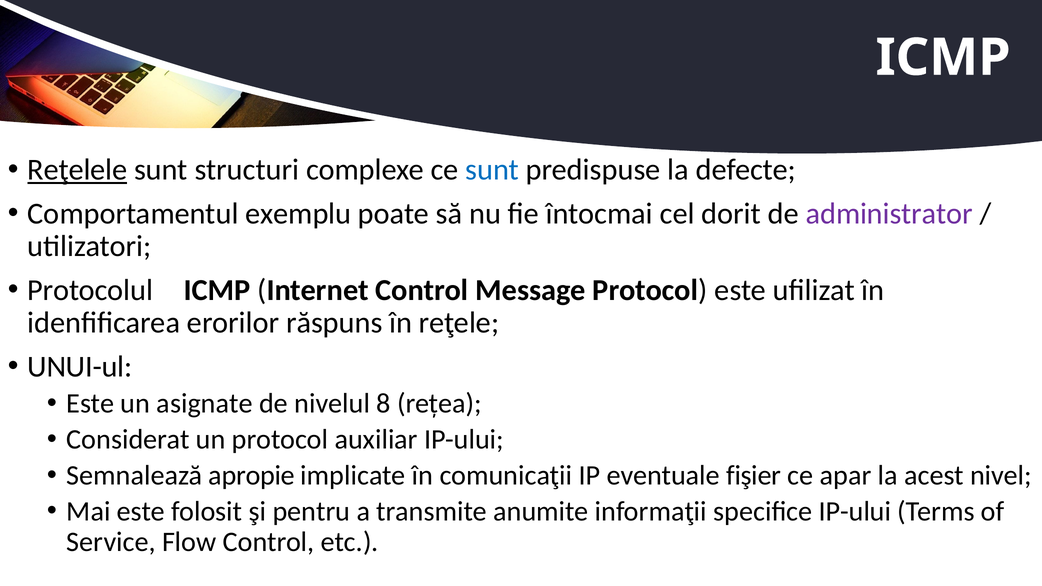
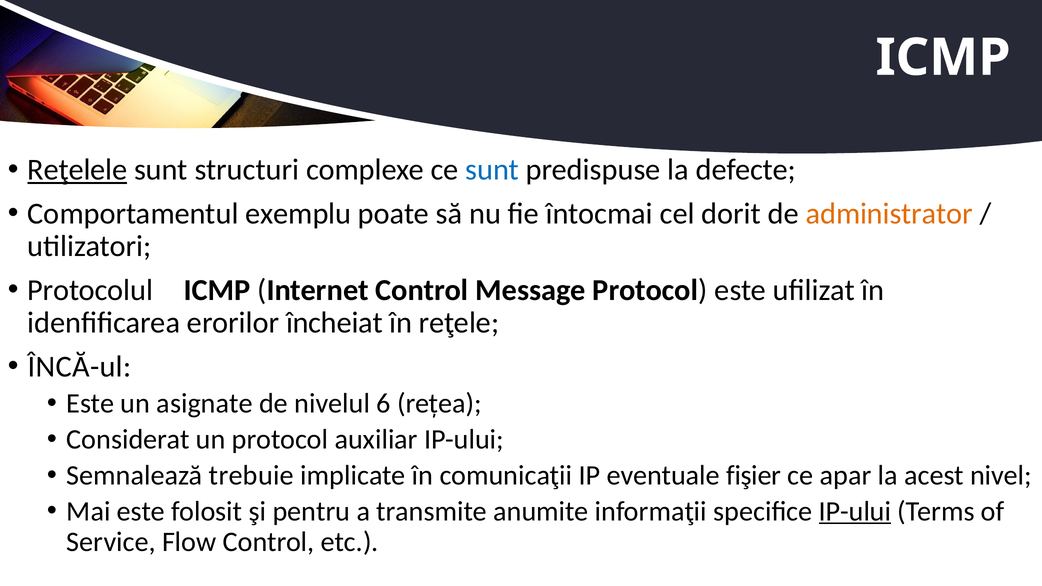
administrator colour: purple -> orange (889, 214)
răspuns: răspuns -> încheiat (334, 323)
UNUI-ul: UNUI-ul -> ÎNCĂ-ul (80, 367)
8: 8 -> 6 (384, 404)
apropie: apropie -> trebuie (251, 475)
IP-ului underline: none -> present (855, 511)
